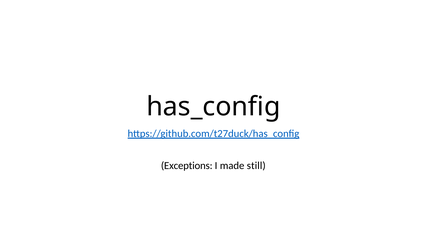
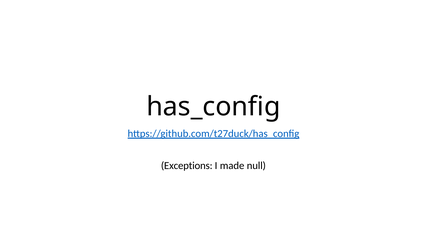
still: still -> null (256, 166)
